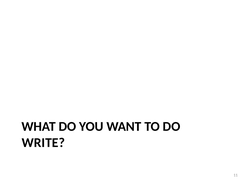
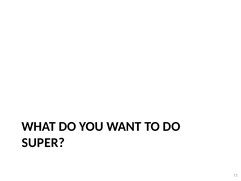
WRITE: WRITE -> SUPER (43, 142)
